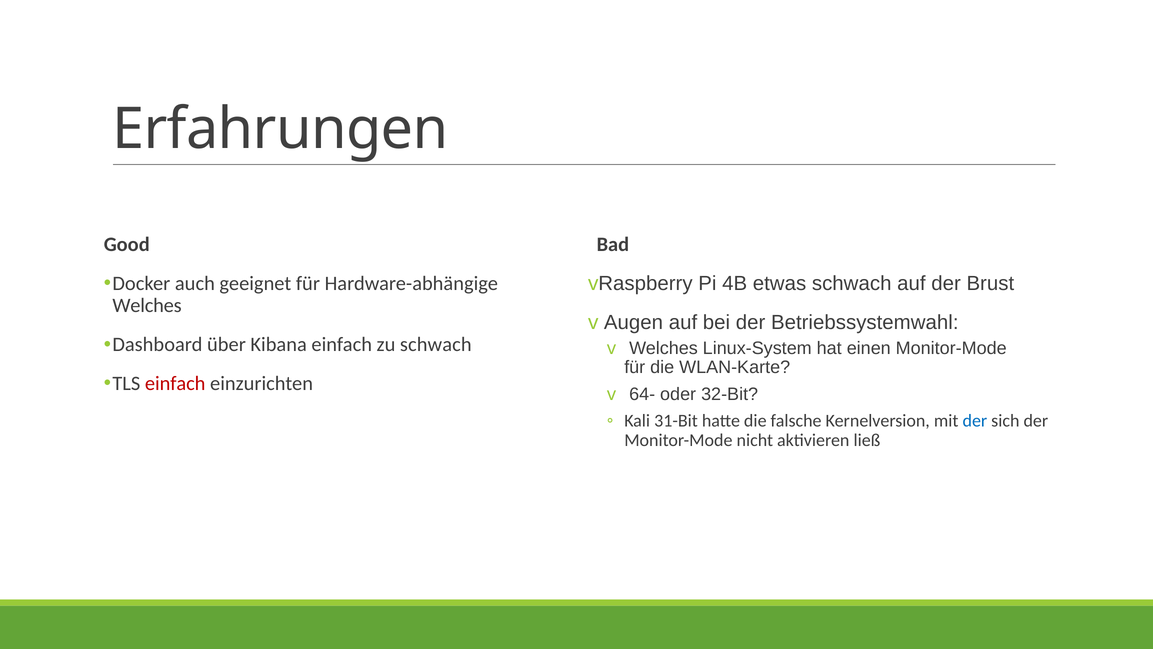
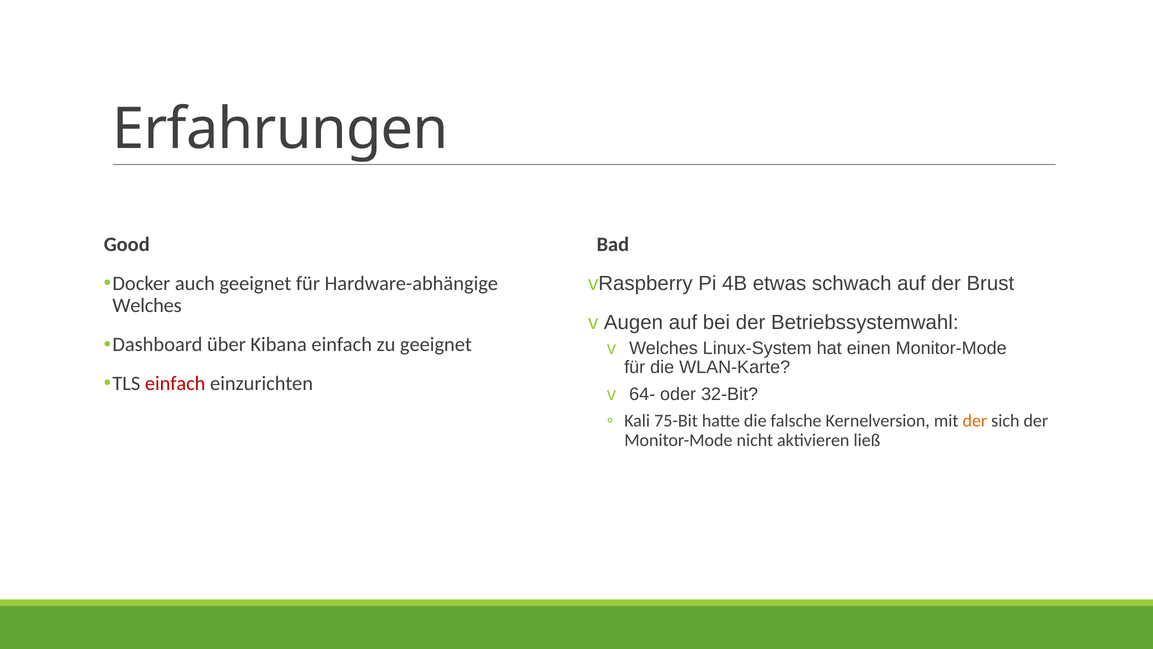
zu schwach: schwach -> geeignet (436, 344)
31-Bit: 31-Bit -> 75-Bit (676, 421)
der colour: blue -> orange (975, 421)
